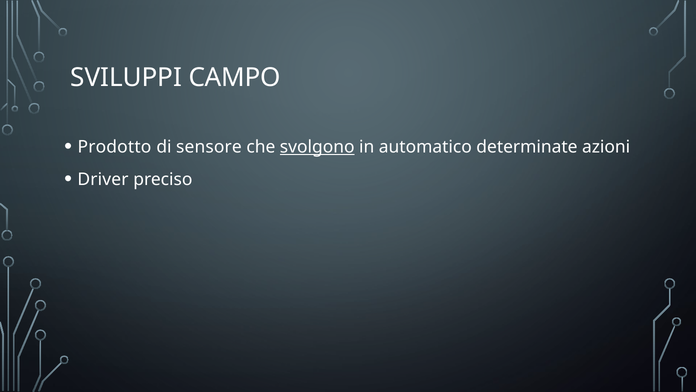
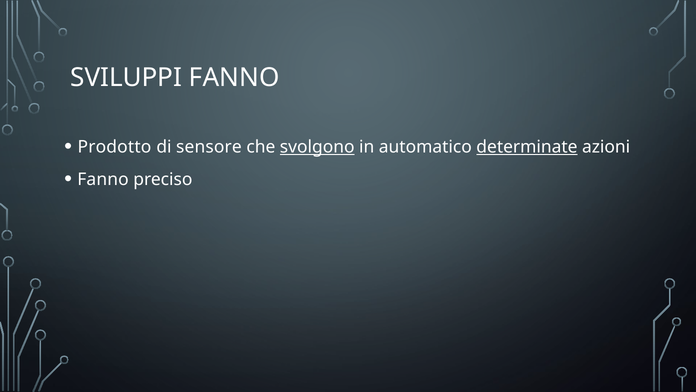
SVILUPPI CAMPO: CAMPO -> FANNO (234, 77)
determinate underline: none -> present (527, 147)
Driver: Driver -> Fanno (103, 179)
